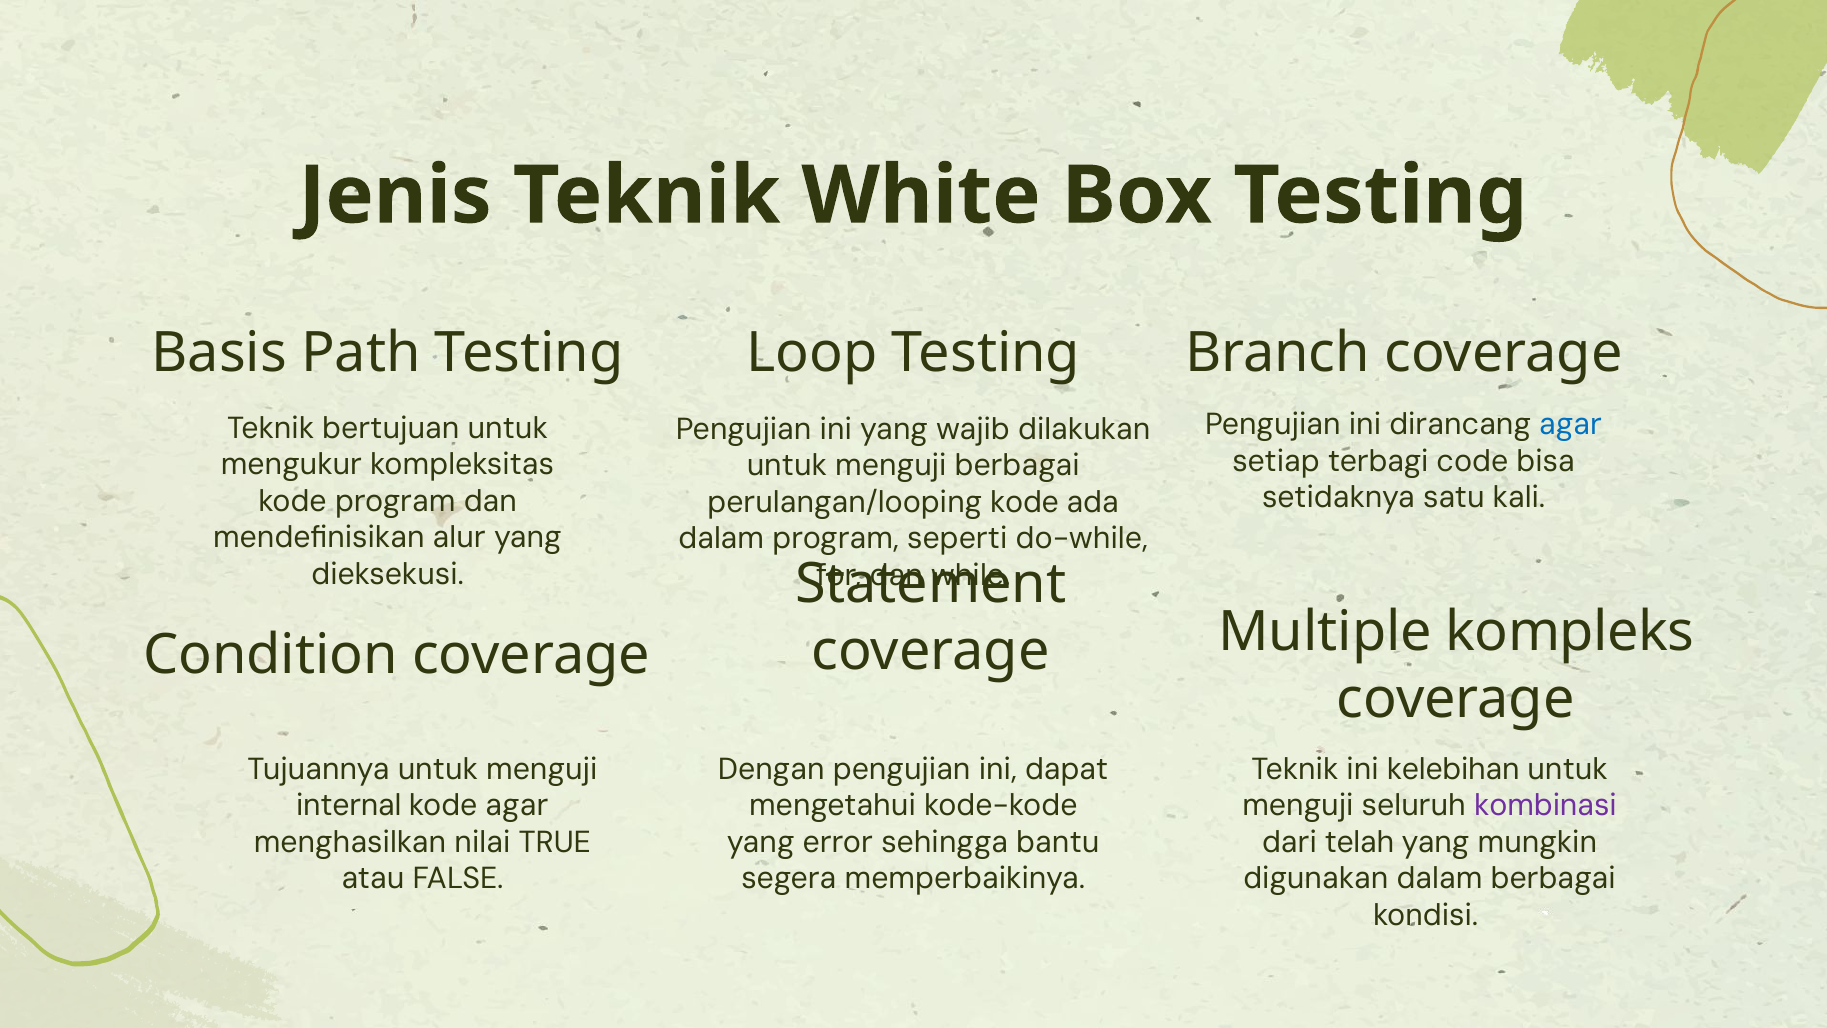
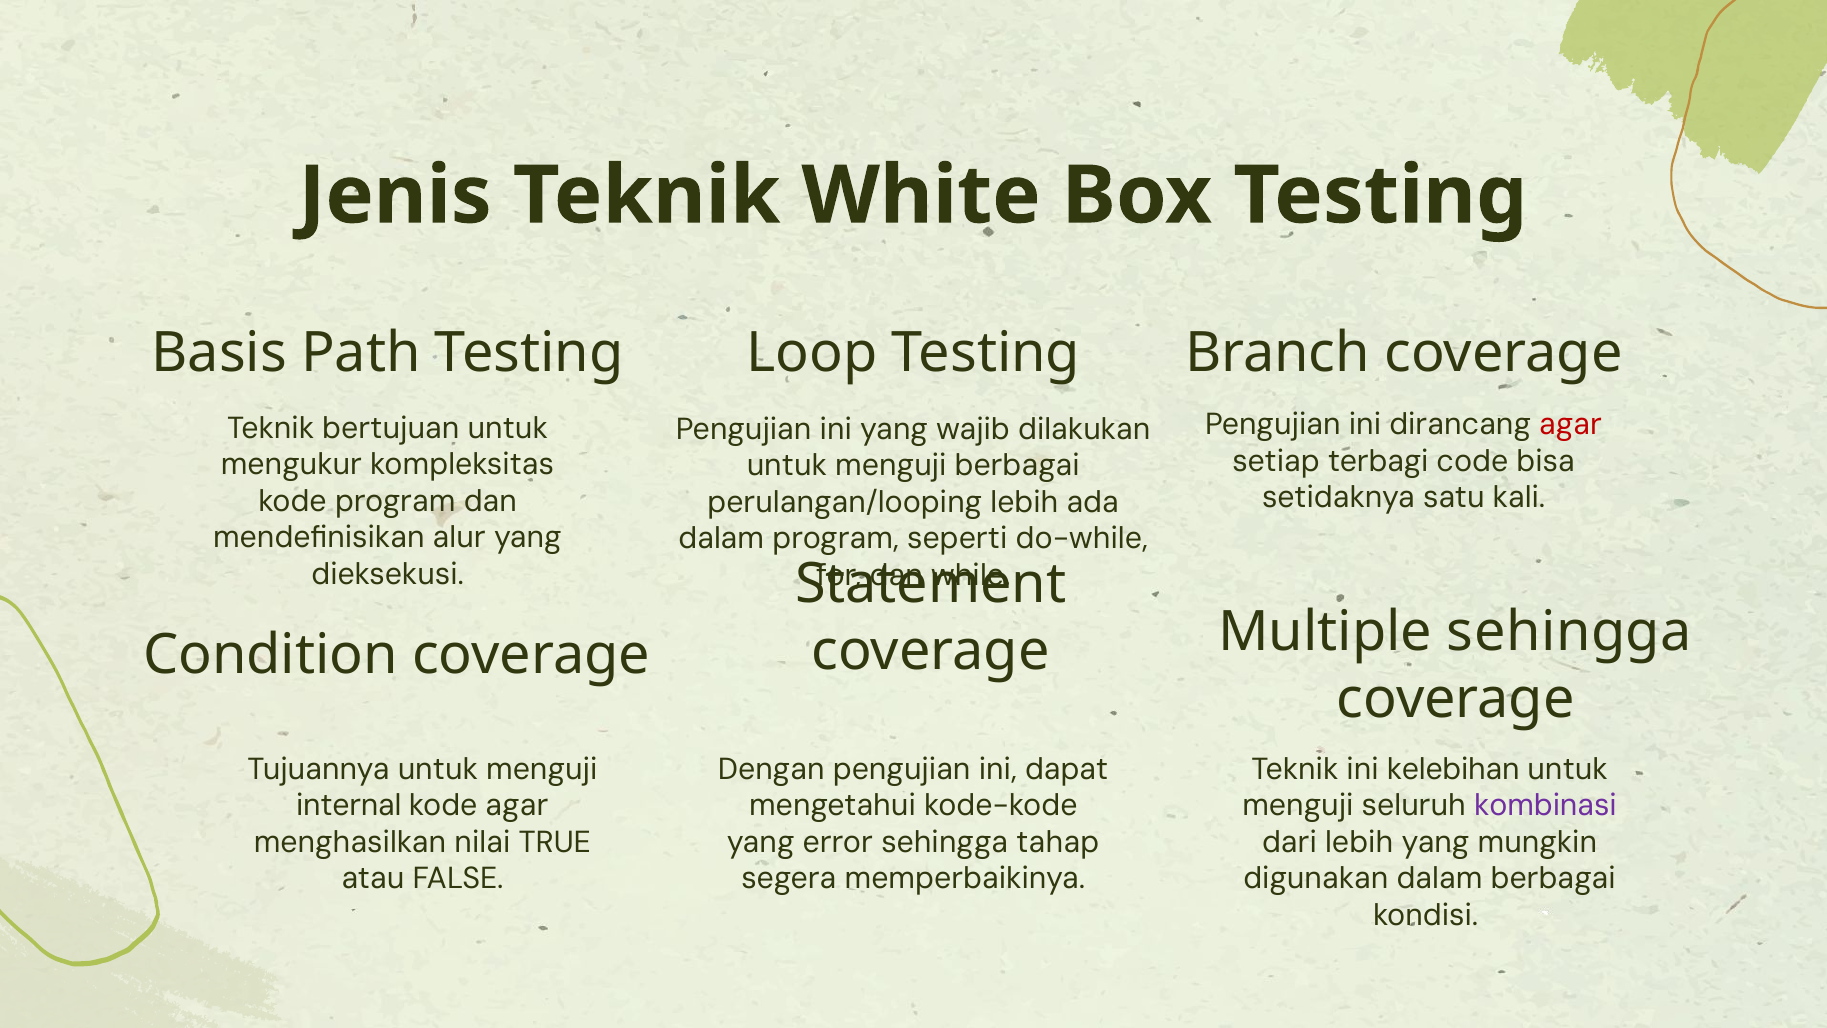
agar colour: blue -> red (1571, 424)
perulangan/looping kode: kode -> lebih (1024, 502)
Multiple kompleks: kompleks -> sehingga (1569, 632)
bantu: bantu -> tahap (1058, 842)
dari telah: telah -> lebih (1359, 842)
